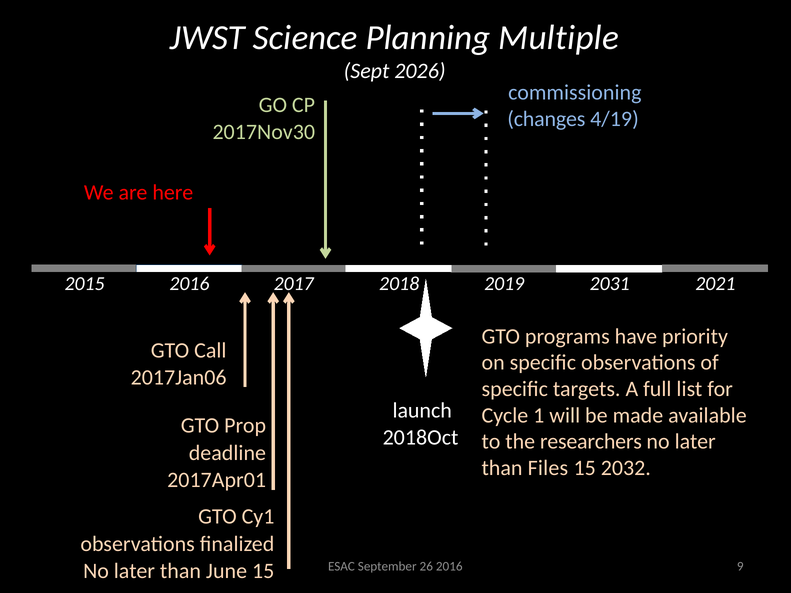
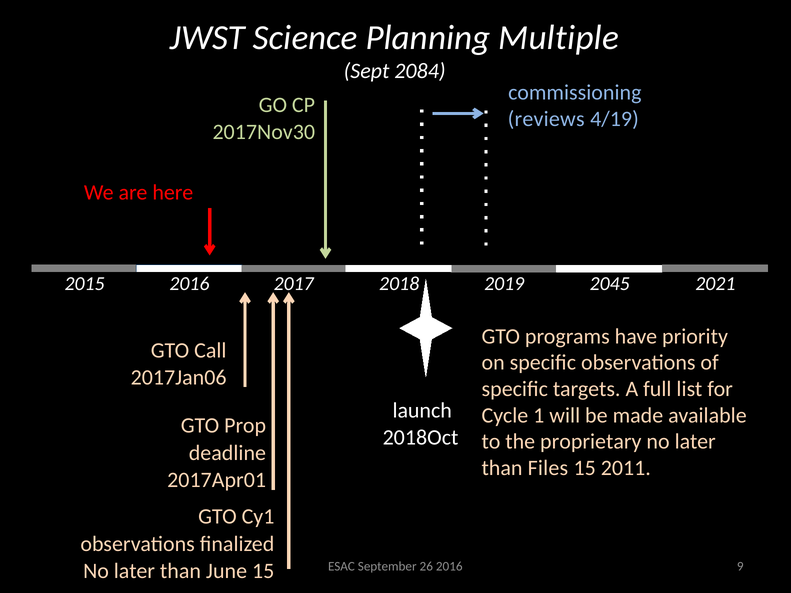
2026: 2026 -> 2084 (420, 71)
changes: changes -> reviews (546, 119)
2031: 2031 -> 2045 (610, 284)
researchers: researchers -> proprietary (591, 442)
2032: 2032 -> 2011 (626, 468)
